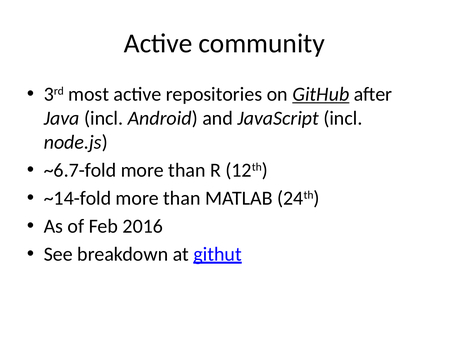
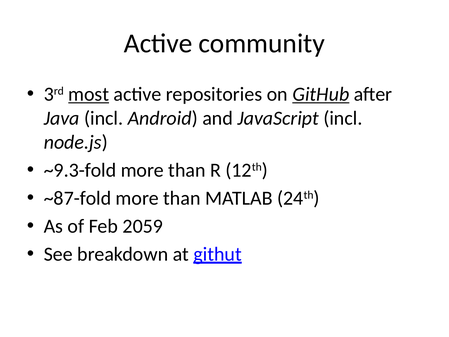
most underline: none -> present (89, 94)
~6.7-fold: ~6.7-fold -> ~9.3-fold (80, 170)
~14-fold: ~14-fold -> ~87-fold (77, 198)
2016: 2016 -> 2059 (143, 226)
